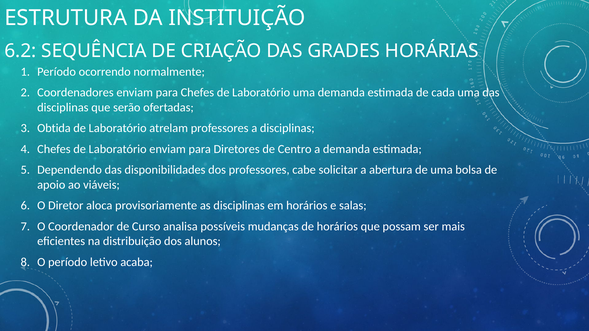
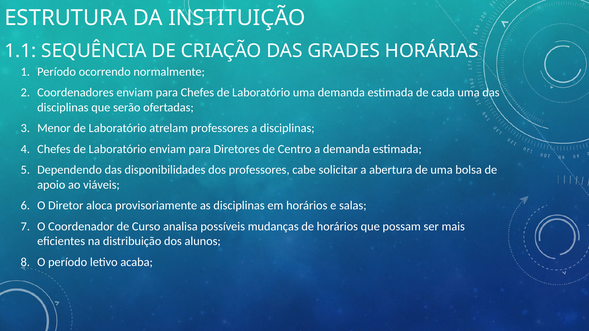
6.2: 6.2 -> 1.1 (20, 51)
Obtida: Obtida -> Menor (54, 128)
